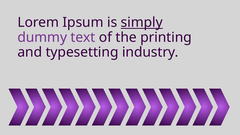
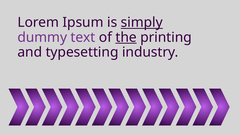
the underline: none -> present (126, 37)
